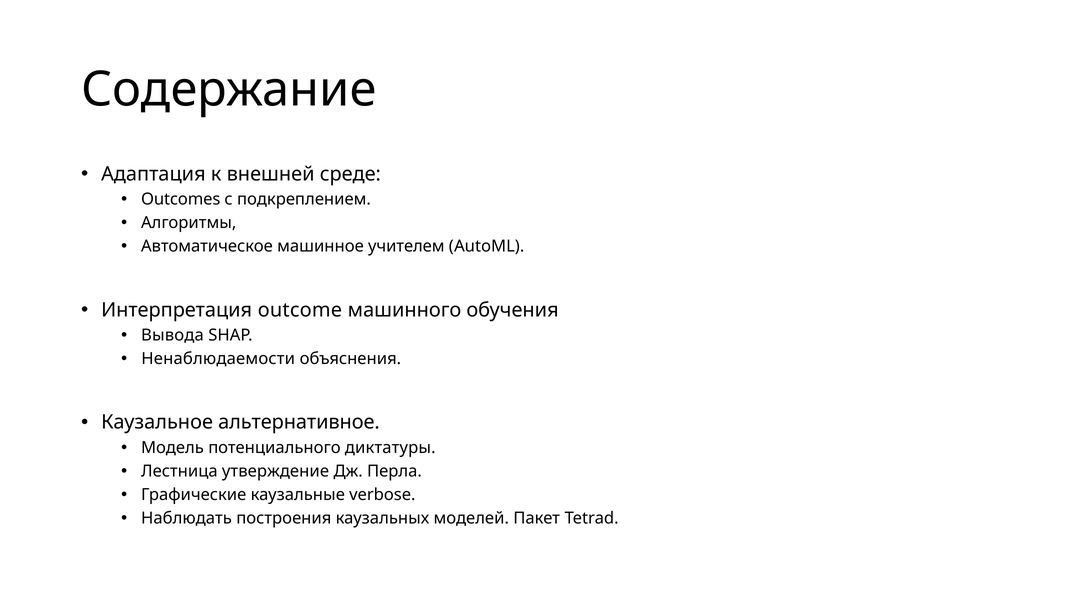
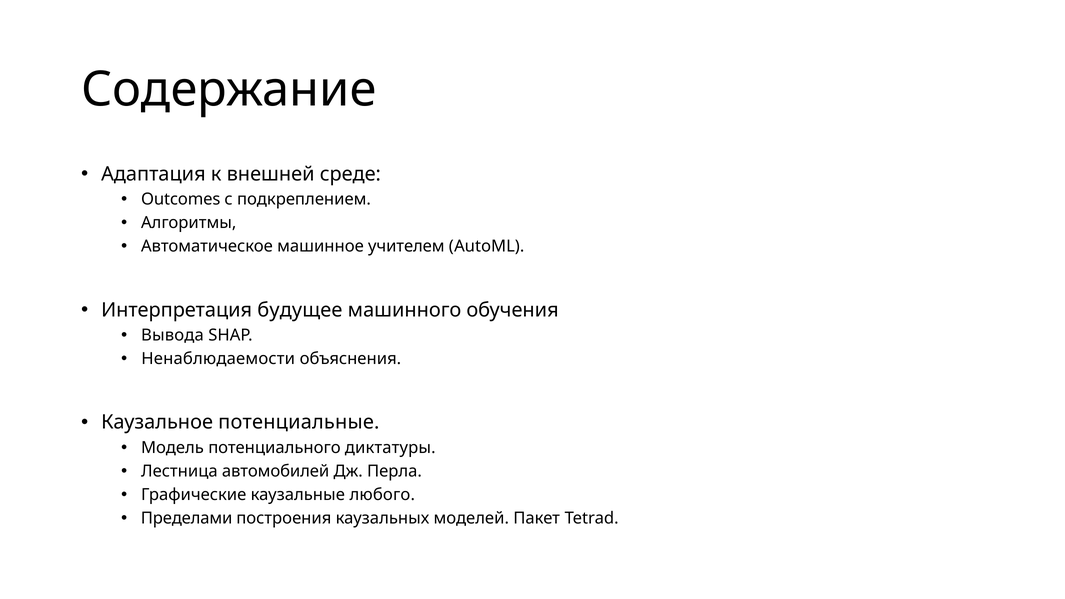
outcome: outcome -> будущее (300, 310)
альтернативное: альтернативное -> потенциальные (299, 422)
утверждение: утверждение -> автомобилей (276, 471)
verbose: verbose -> любого (382, 495)
Наблюдать: Наблюдать -> Пределами (187, 518)
